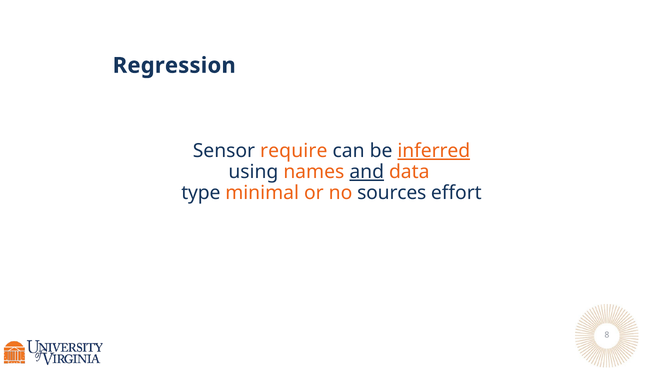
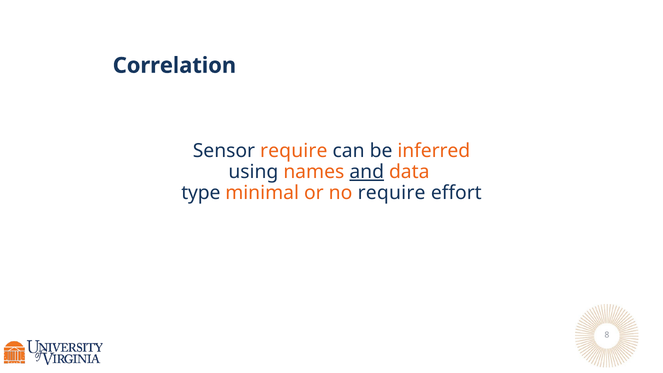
Regression: Regression -> Correlation (174, 66)
inferred underline: present -> none (434, 151)
no sources: sources -> require (392, 193)
